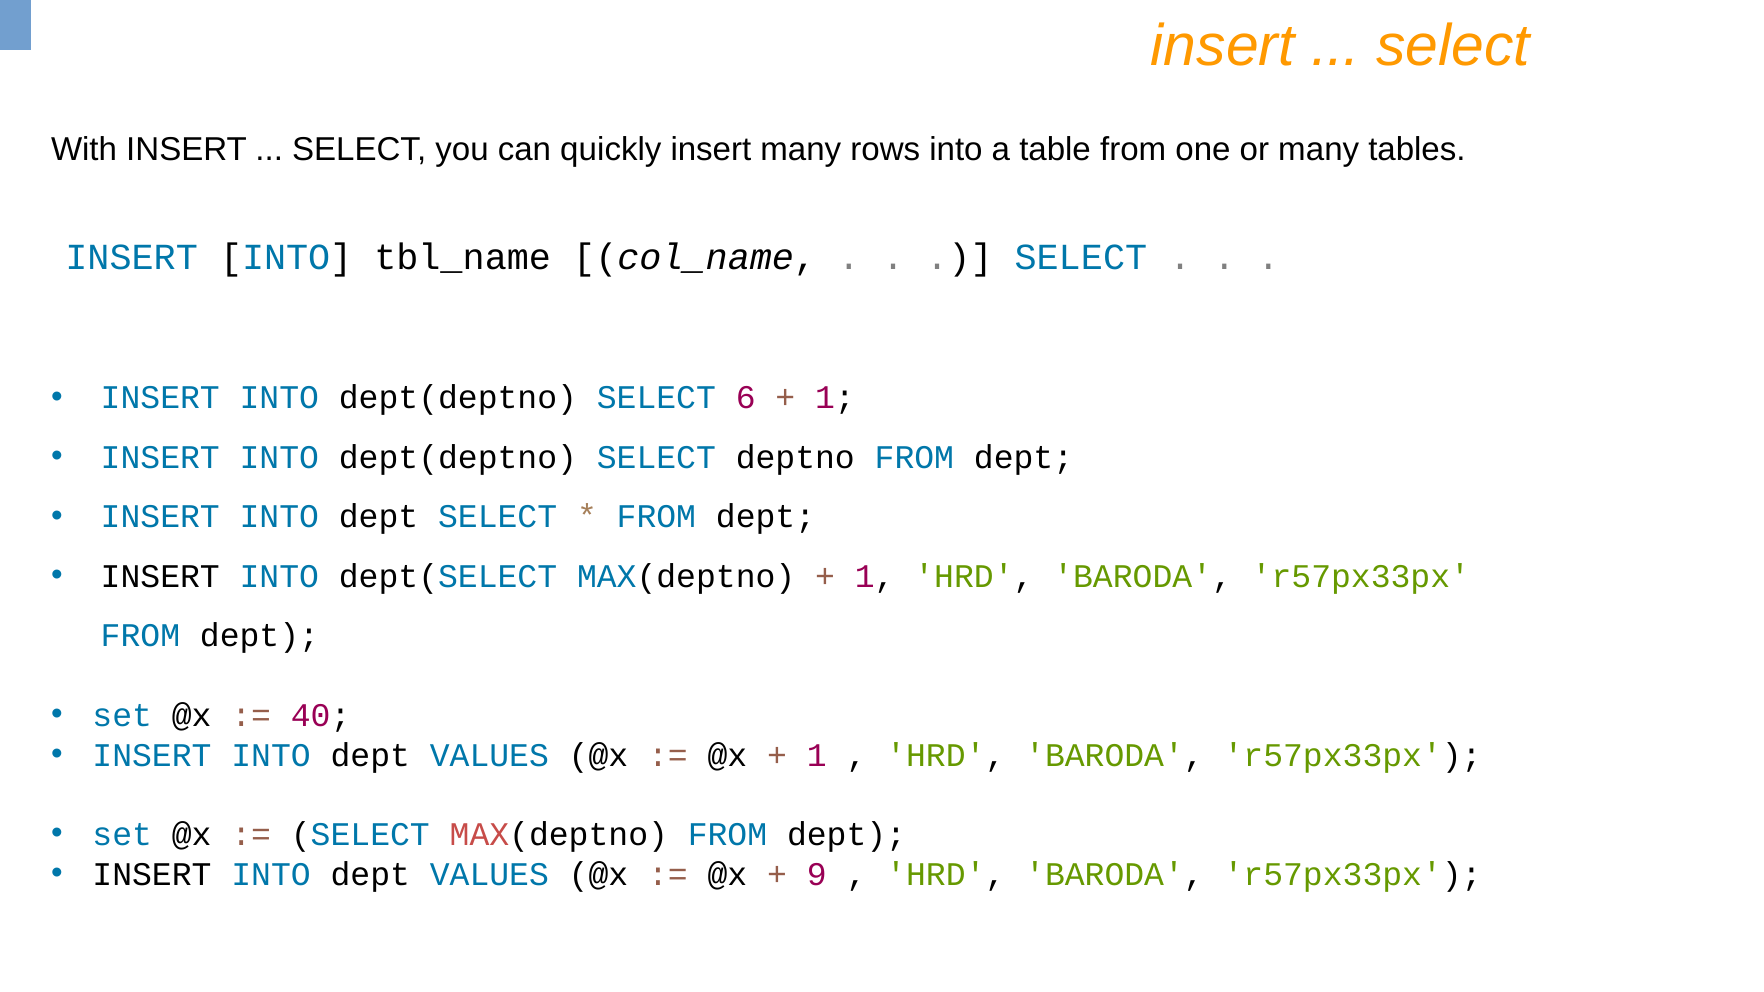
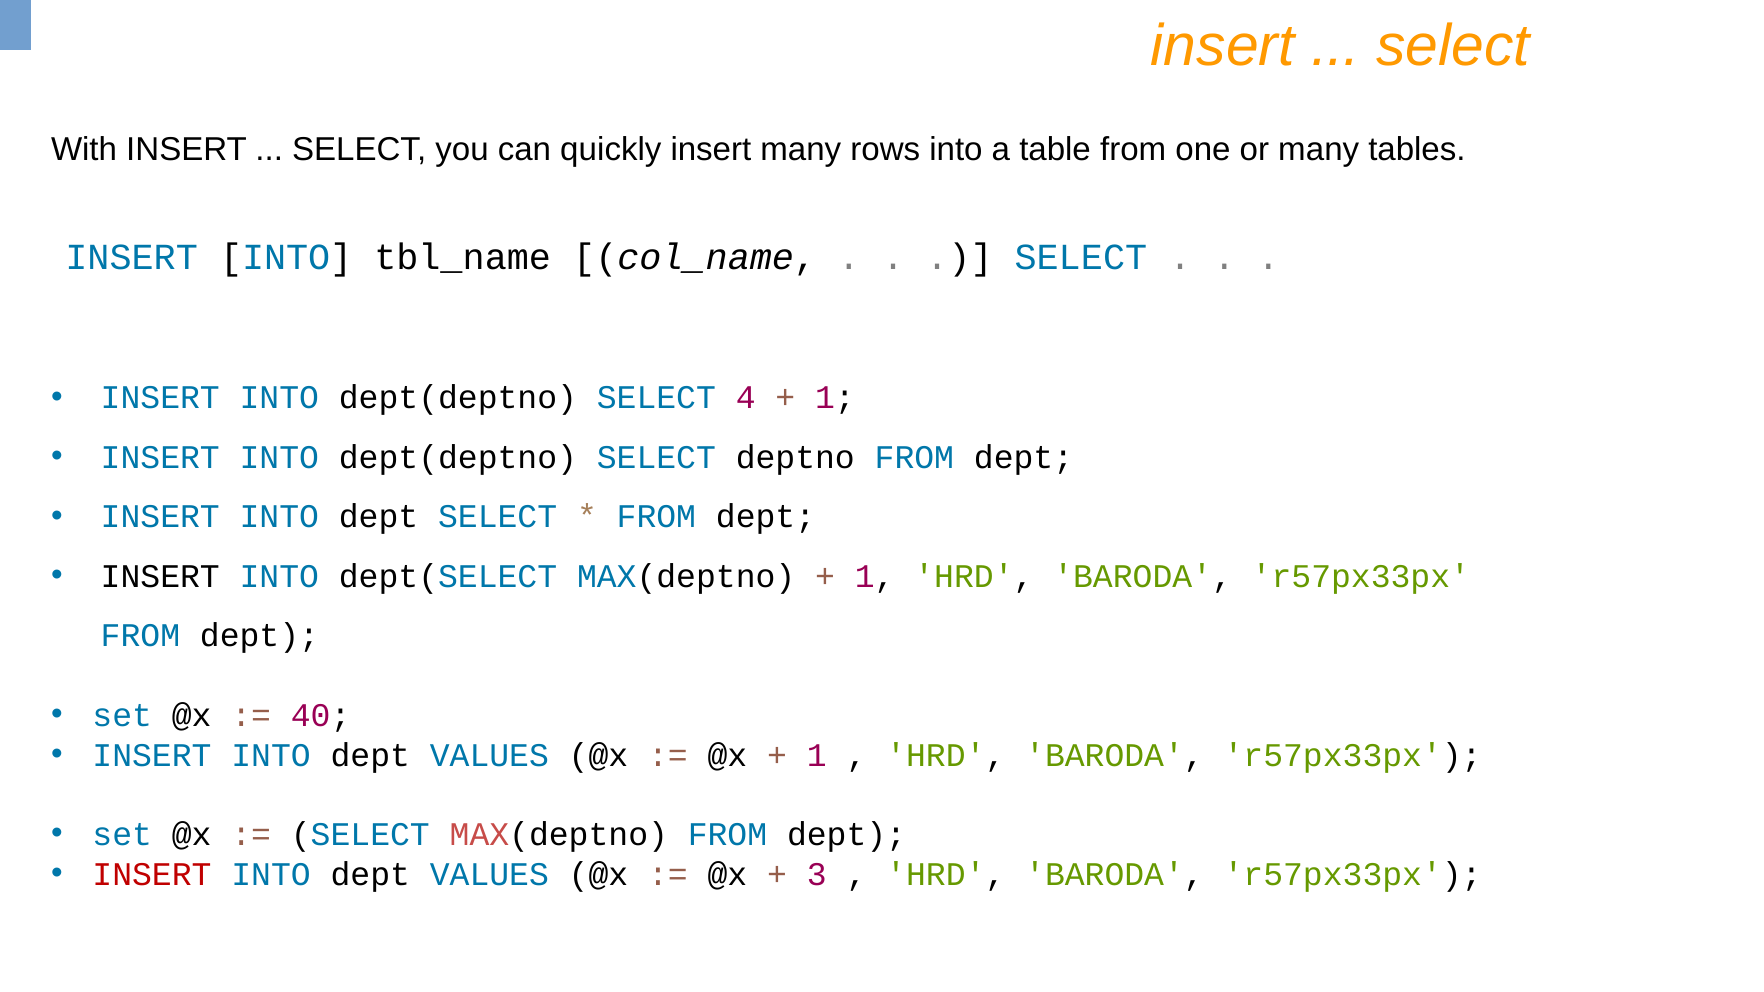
6: 6 -> 4 (746, 398)
INSERT colour: black -> red (152, 874)
9: 9 -> 3 (817, 874)
